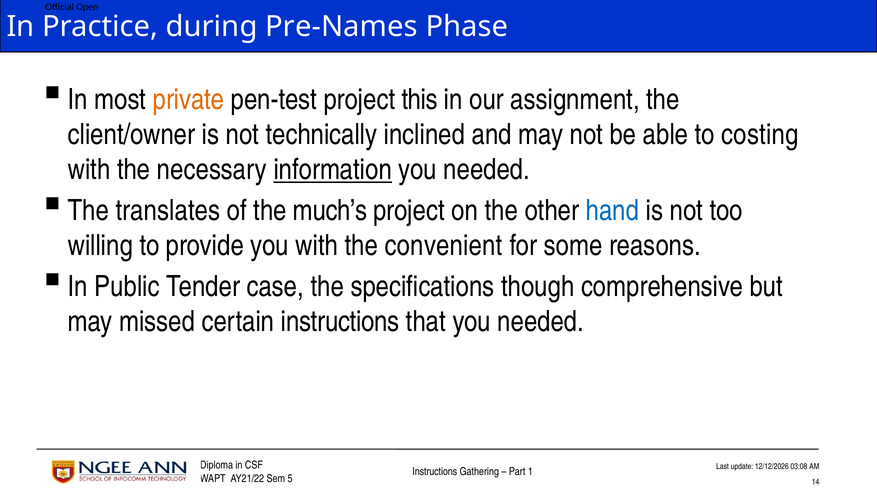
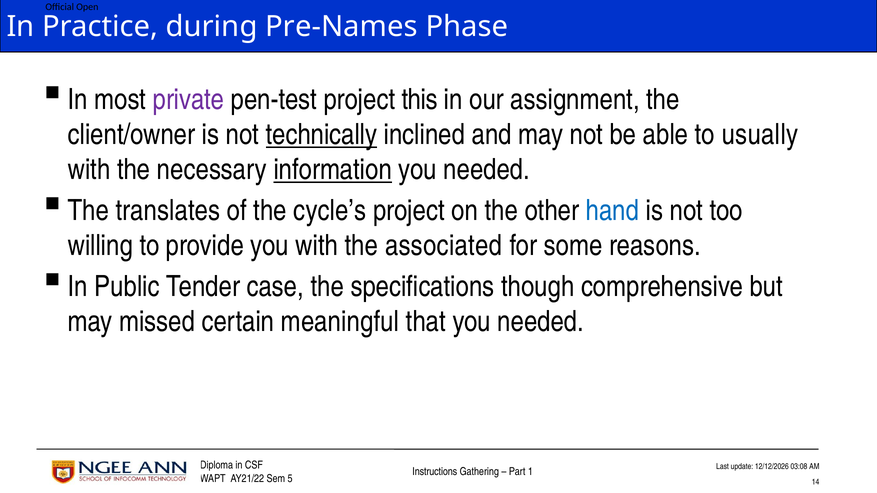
private colour: orange -> purple (189, 100)
technically underline: none -> present (321, 135)
costing: costing -> usually (760, 135)
much’s: much’s -> cycle’s (330, 211)
convenient: convenient -> associated (444, 246)
certain instructions: instructions -> meaningful (340, 322)
